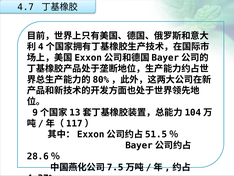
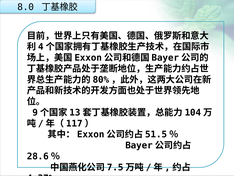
4.7: 4.7 -> 8.0 (26, 7)
